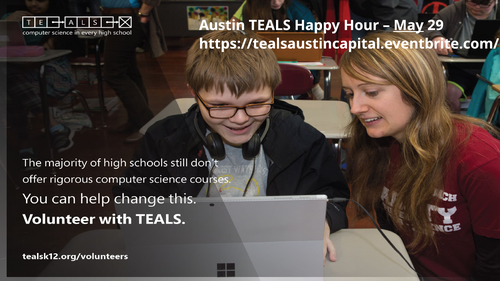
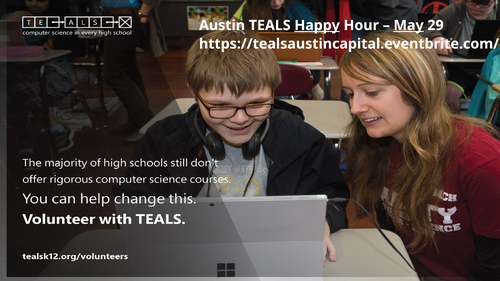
Happy underline: none -> present (317, 25)
